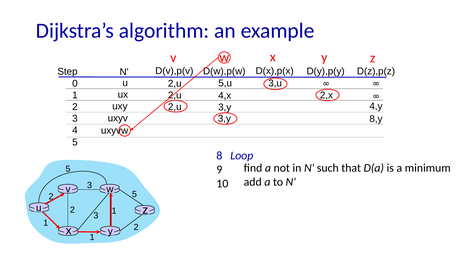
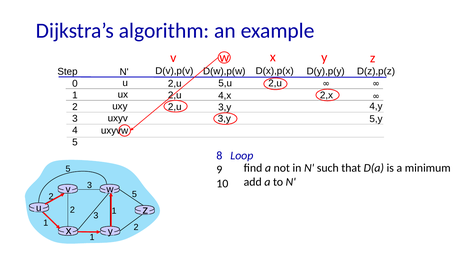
3,u: 3,u -> 2,u (275, 84)
8,y: 8,y -> 5,y (376, 119)
